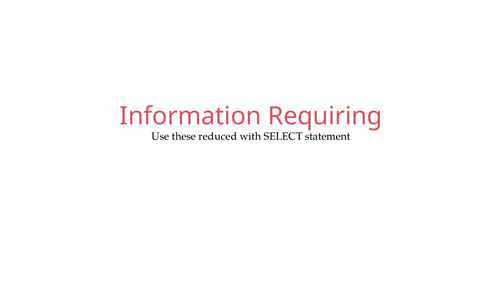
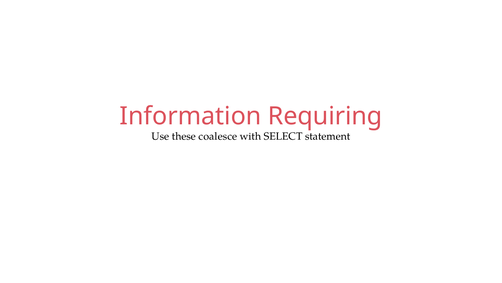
reduced: reduced -> coalesce (218, 136)
